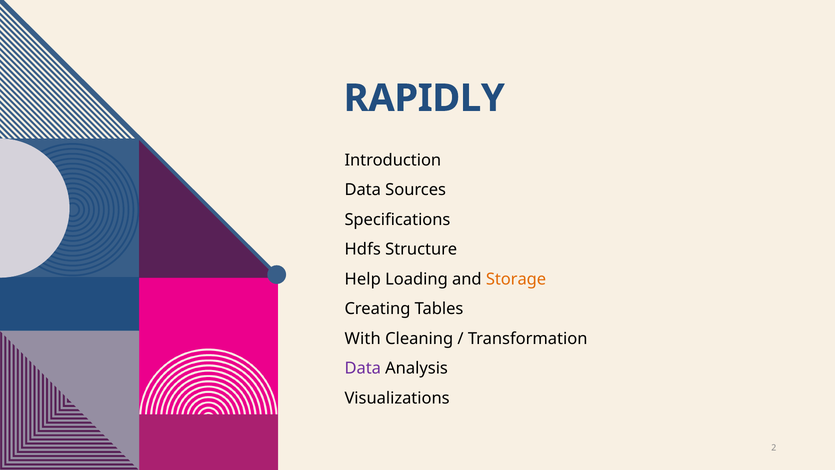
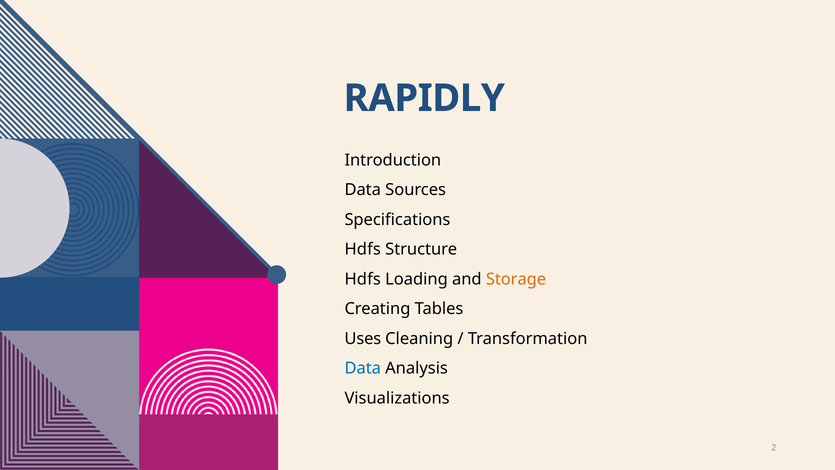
Help: Help -> Hdfs (363, 279)
With: With -> Uses (363, 338)
Data colour: purple -> blue (363, 368)
